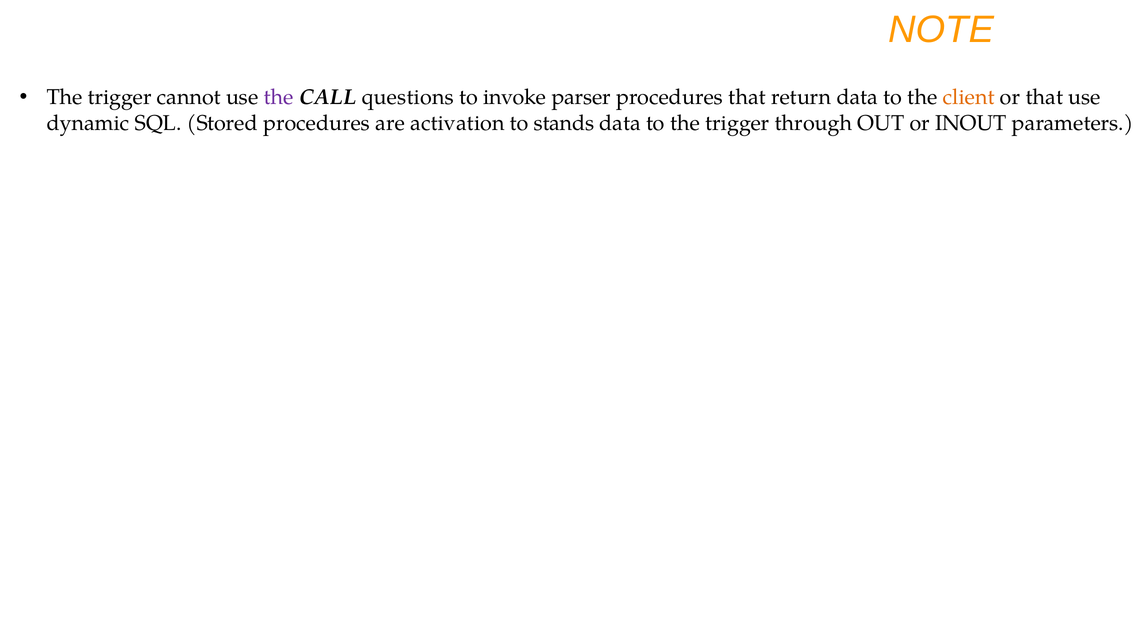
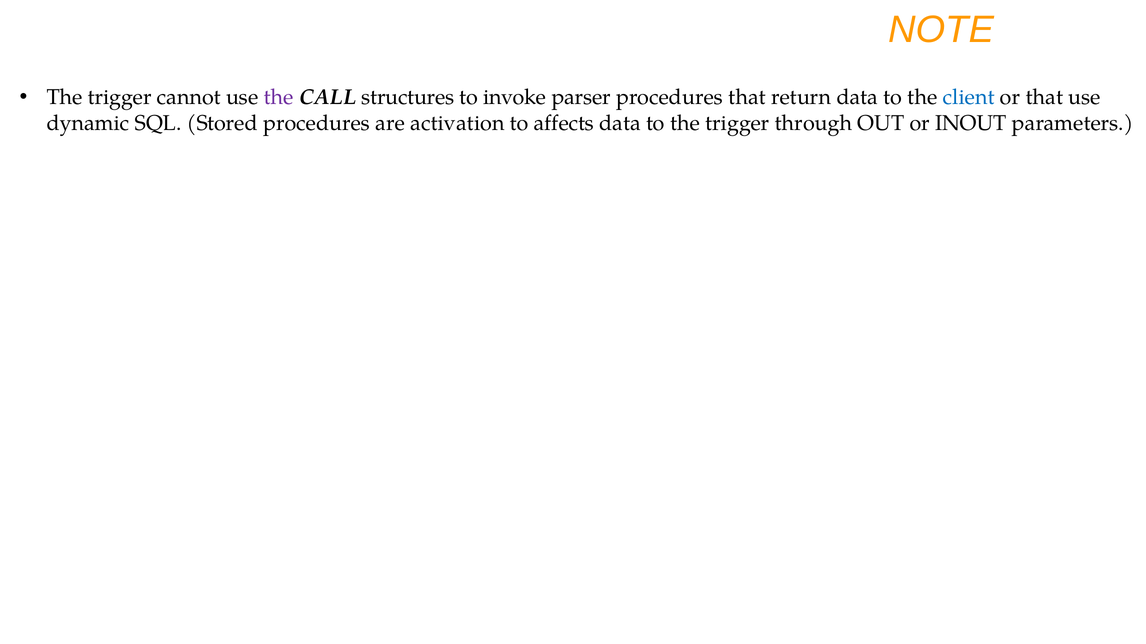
questions: questions -> structures (408, 97)
client colour: orange -> blue (969, 97)
stands: stands -> affects (564, 123)
